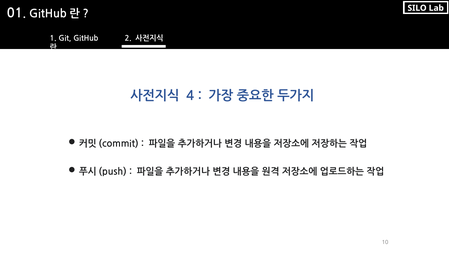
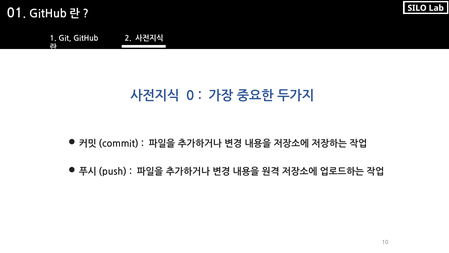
4: 4 -> 0 (190, 96)
